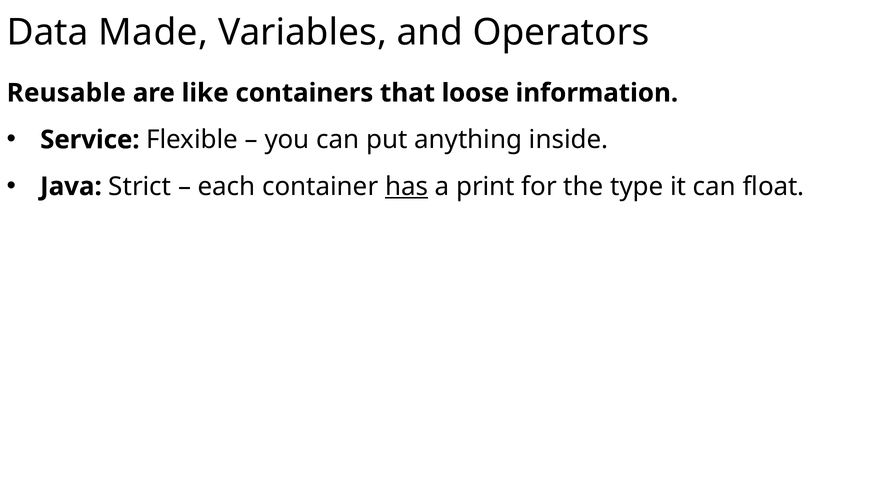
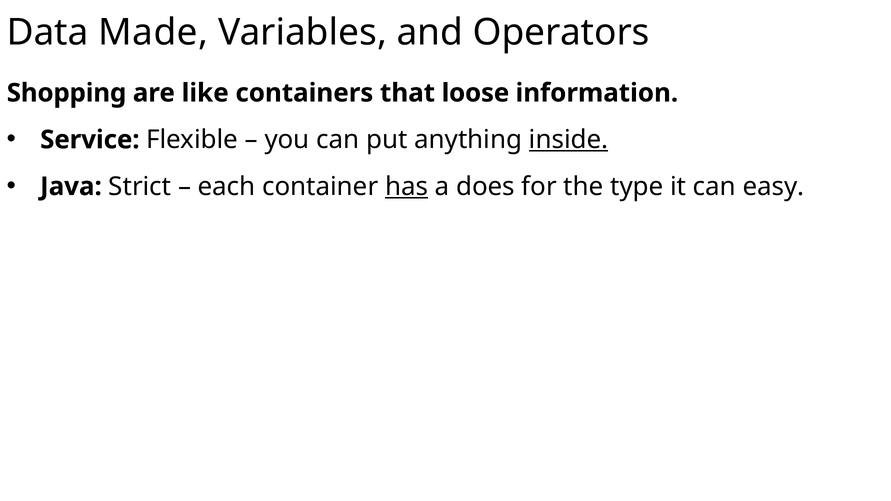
Reusable: Reusable -> Shopping (66, 93)
inside underline: none -> present (569, 140)
print: print -> does (485, 187)
float: float -> easy (773, 187)
